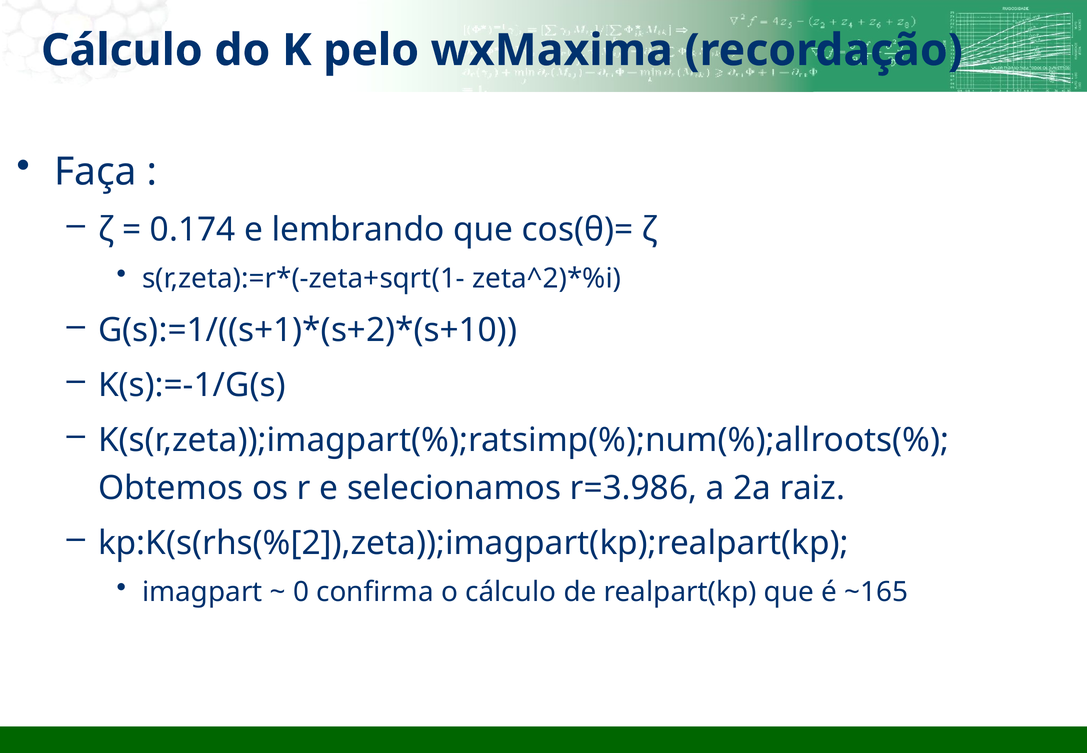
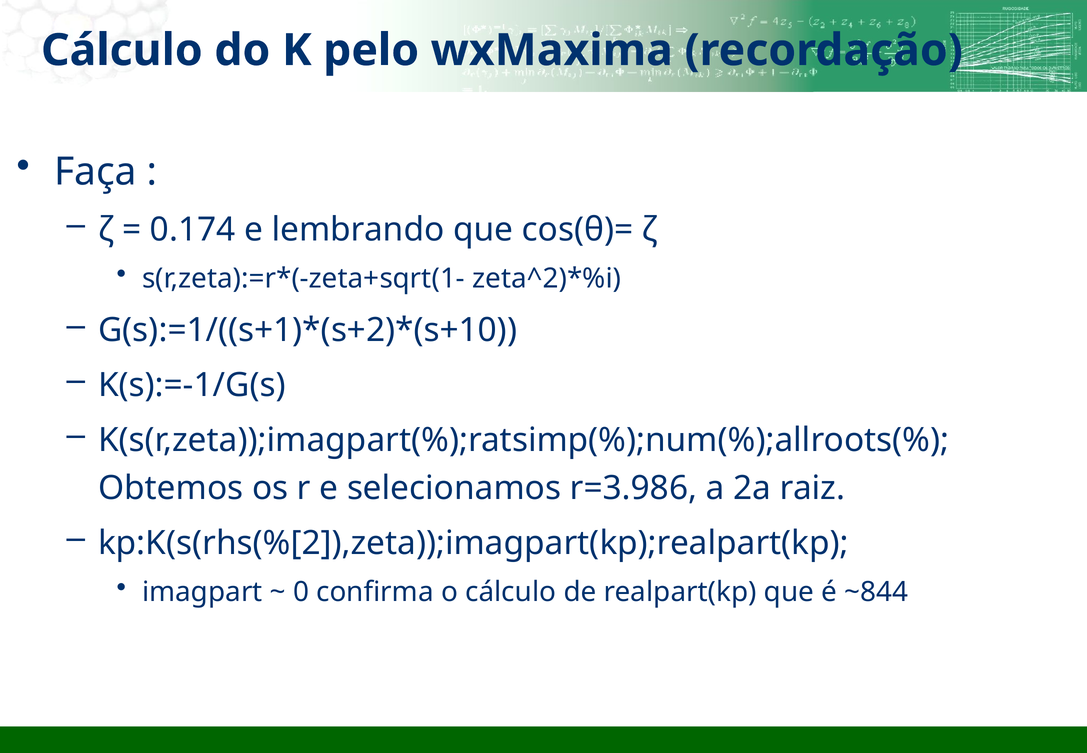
~165: ~165 -> ~844 (876, 592)
